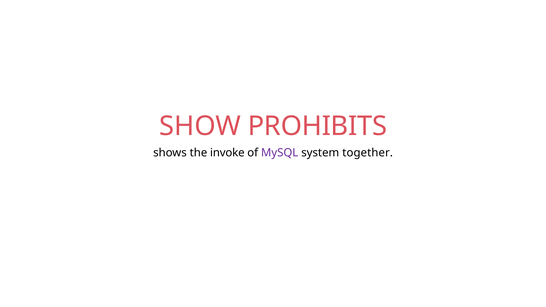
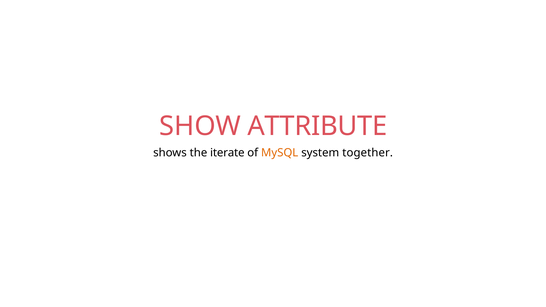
PROHIBITS: PROHIBITS -> ATTRIBUTE (317, 126)
invoke: invoke -> iterate (227, 153)
MySQL colour: purple -> orange (280, 153)
